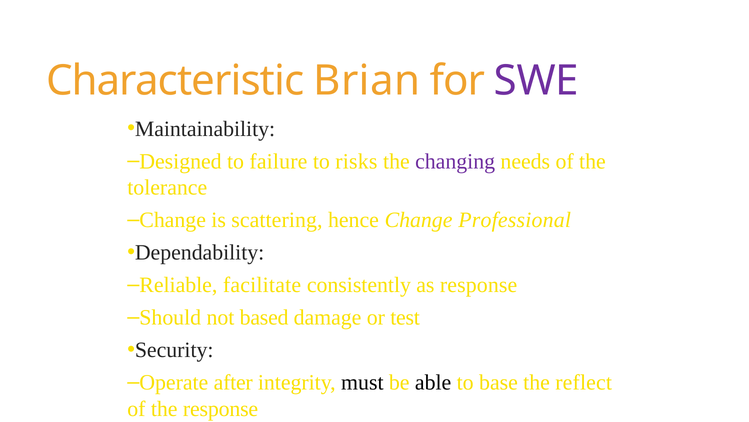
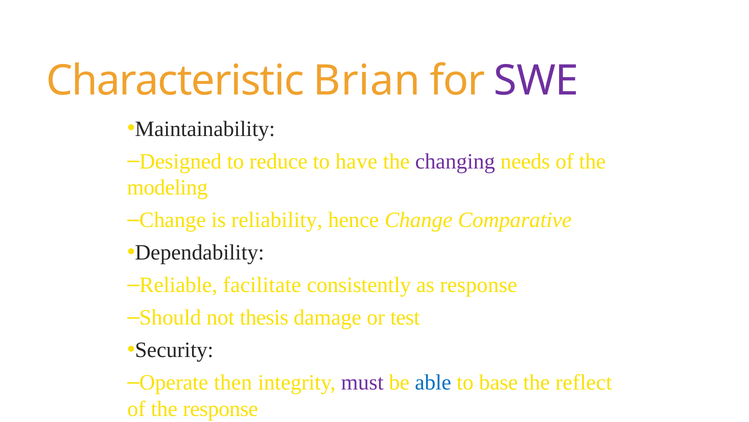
failure: failure -> reduce (279, 161)
risks: risks -> have (356, 161)
tolerance: tolerance -> modeling (167, 187)
scattering: scattering -> reliability (277, 220)
Professional: Professional -> Comparative (515, 220)
based: based -> thesis (264, 317)
after: after -> then (233, 382)
must colour: black -> purple (362, 382)
able colour: black -> blue (433, 382)
